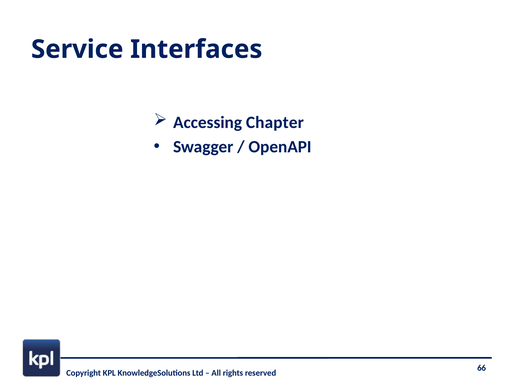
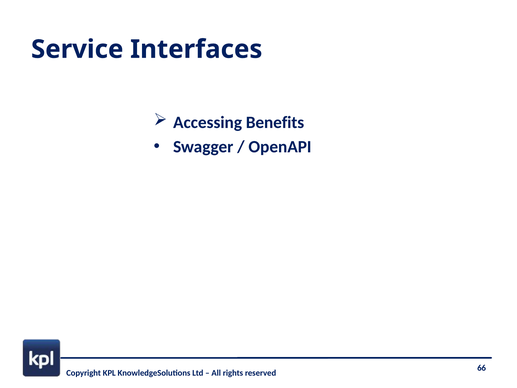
Chapter: Chapter -> Benefits (275, 123)
